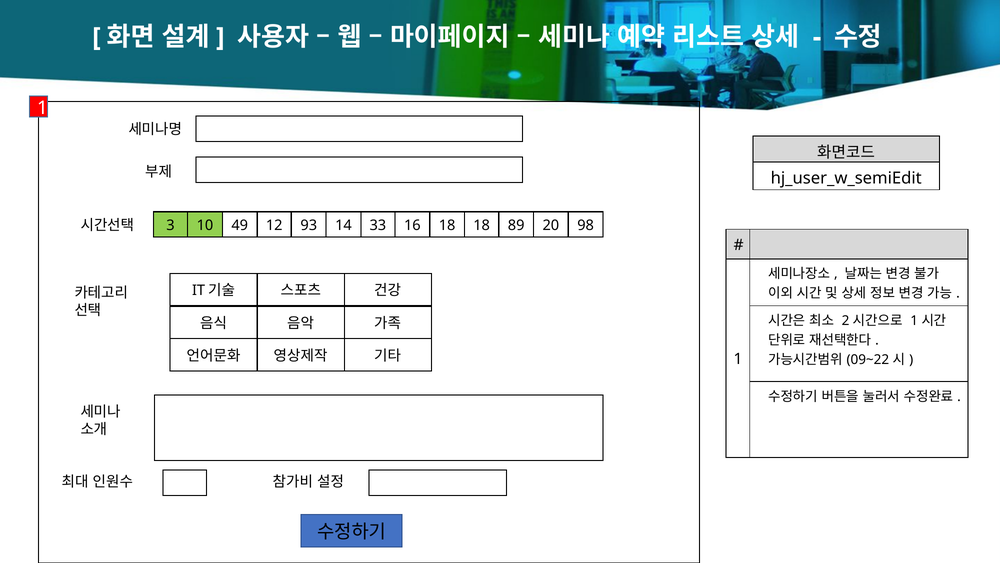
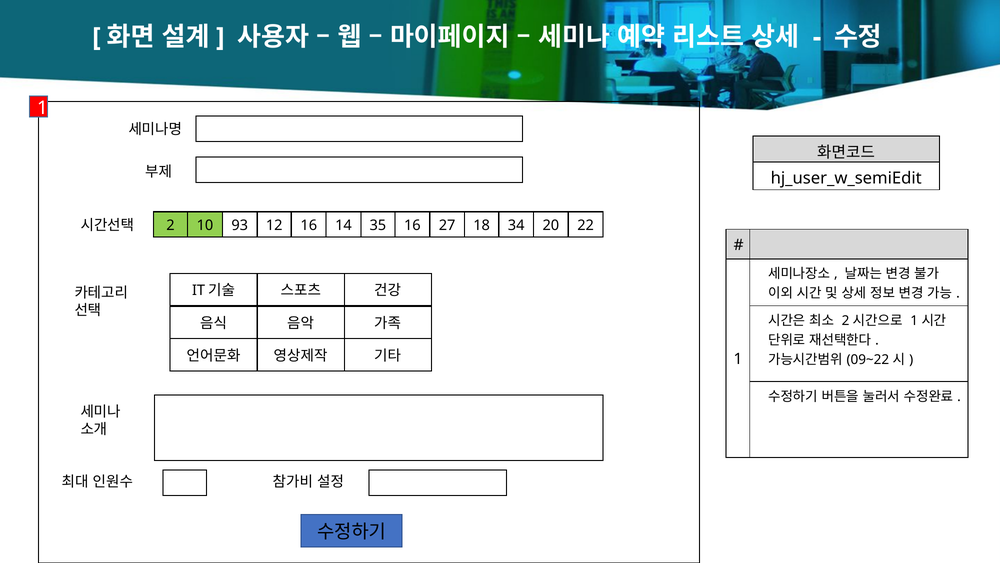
3: 3 -> 2 (170, 225)
49: 49 -> 93 (240, 225)
12 93: 93 -> 16 (309, 225)
33: 33 -> 35 (378, 225)
16 18: 18 -> 27 (447, 225)
89: 89 -> 34 (516, 225)
98: 98 -> 22 (586, 225)
